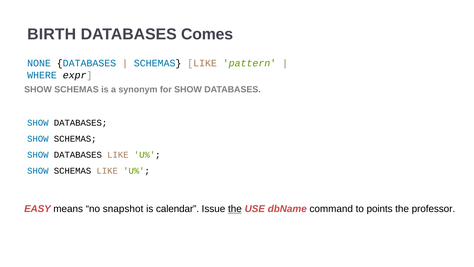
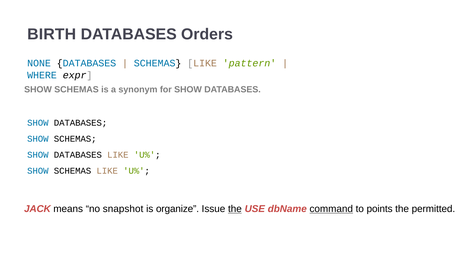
Comes: Comes -> Orders (207, 34)
EASY: EASY -> JACK (37, 209)
calendar: calendar -> organize (178, 209)
command underline: none -> present (331, 209)
professor: professor -> permitted (433, 209)
